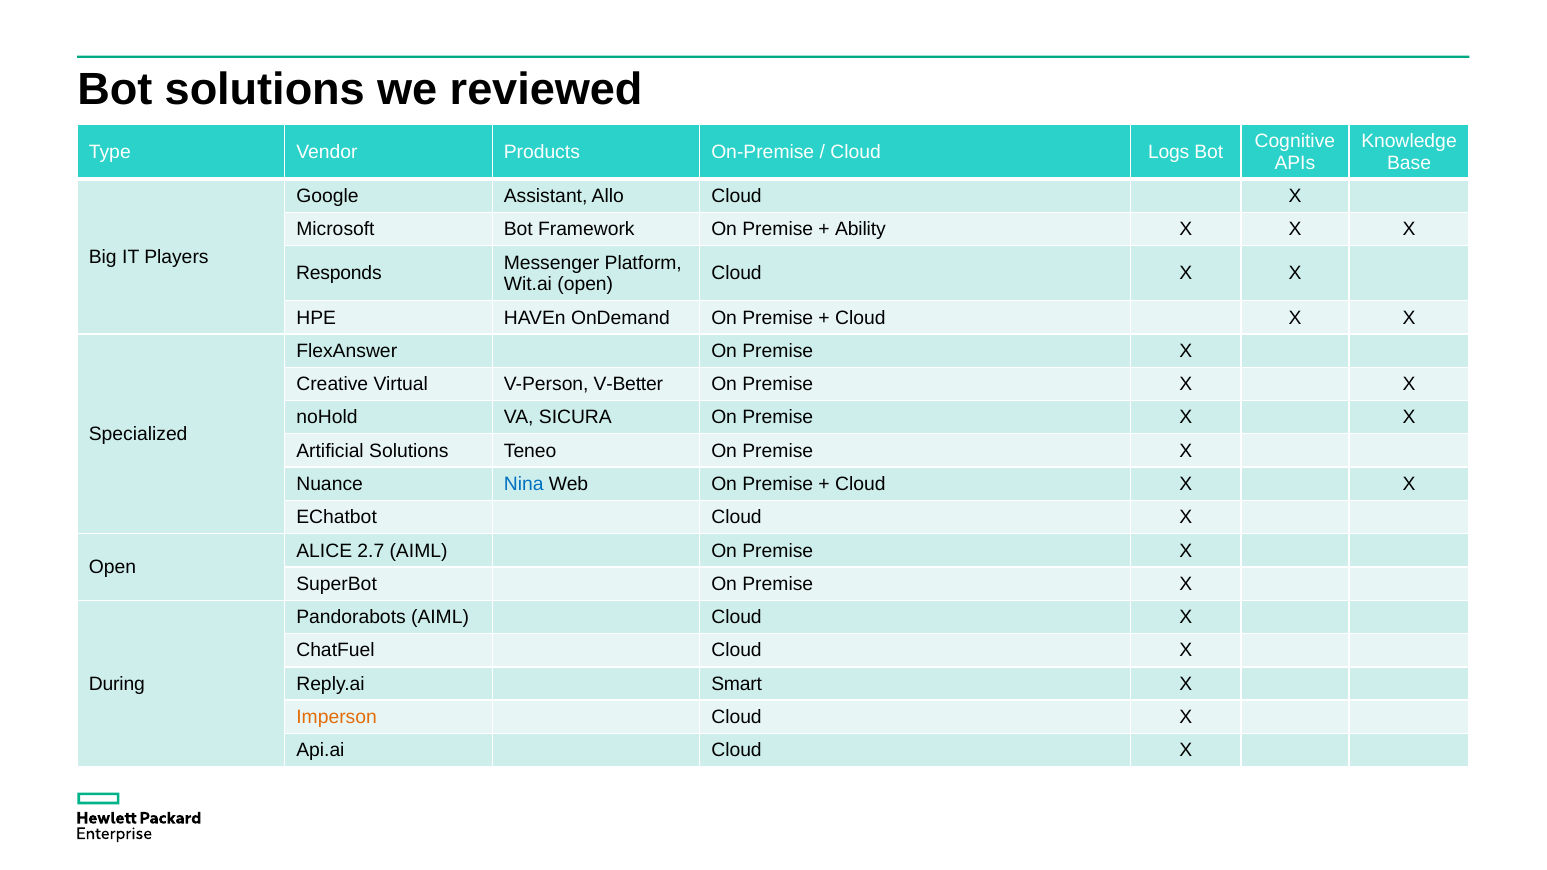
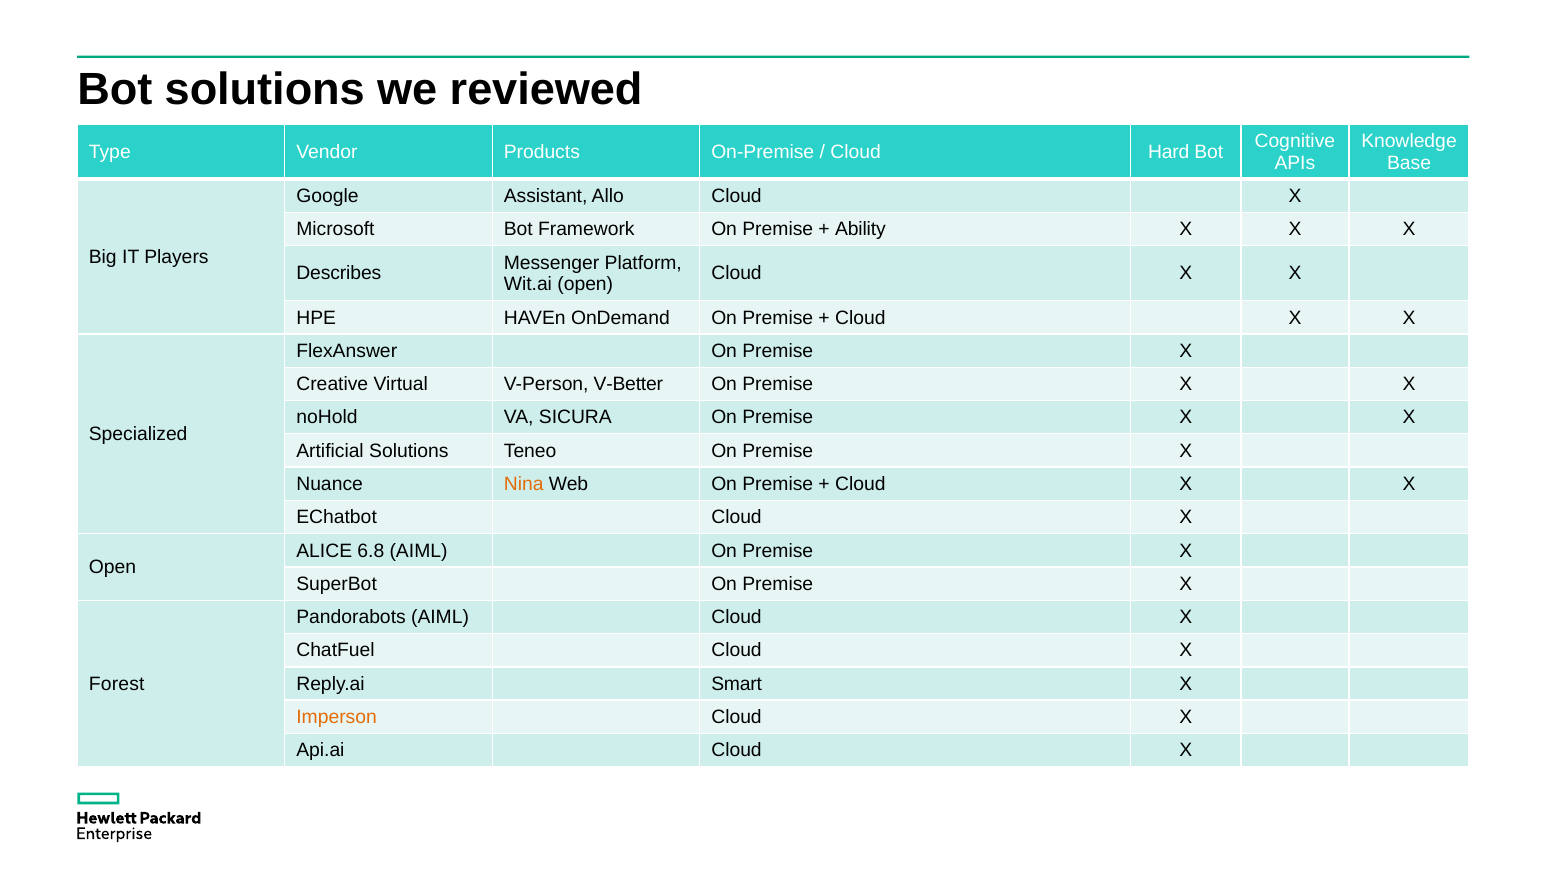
Logs: Logs -> Hard (1169, 152)
Responds: Responds -> Describes (339, 274)
Nina colour: blue -> orange (524, 484)
2.7: 2.7 -> 6.8 (371, 551)
During: During -> Forest (117, 684)
